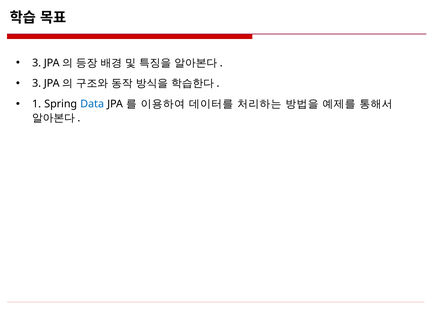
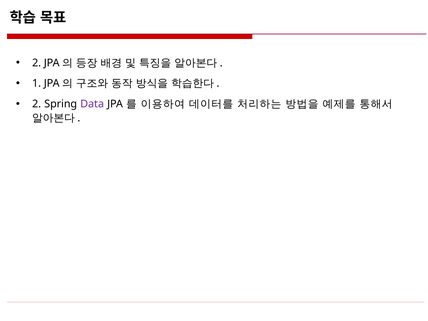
3: 3 -> 2 (37, 63)
3: 3 -> 1 (37, 83)
1: 1 -> 2 (37, 104)
Data colour: blue -> purple (92, 104)
